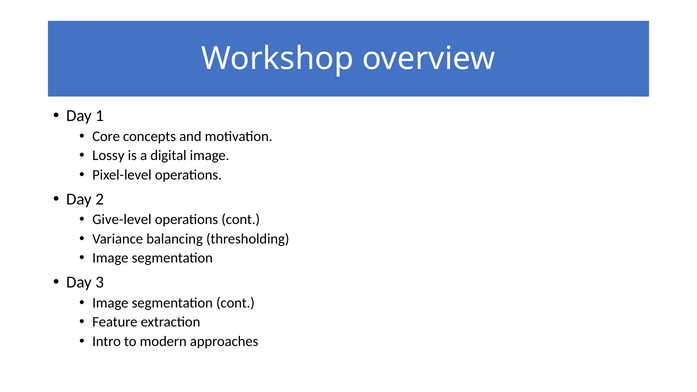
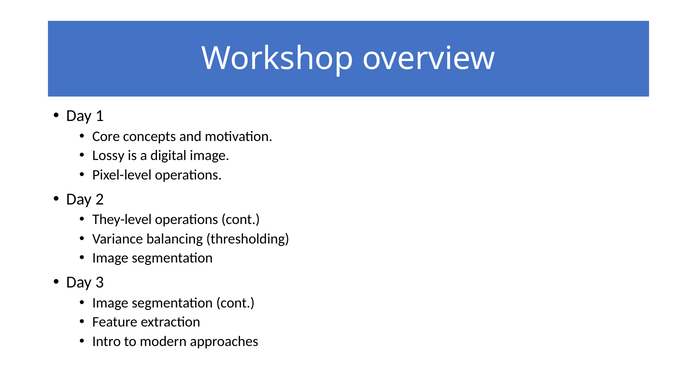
Give-level: Give-level -> They-level (122, 220)
